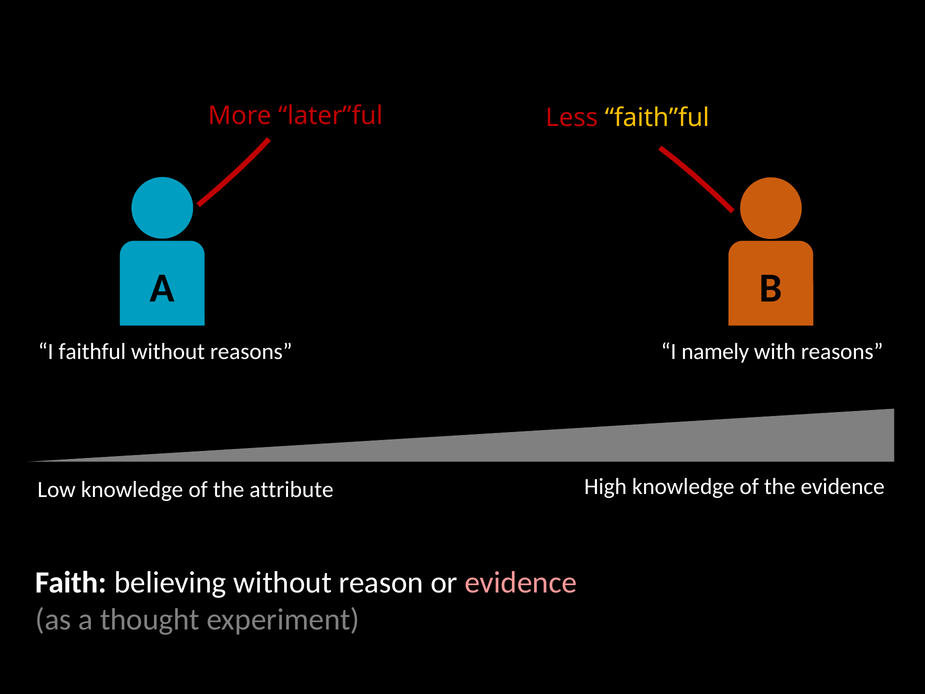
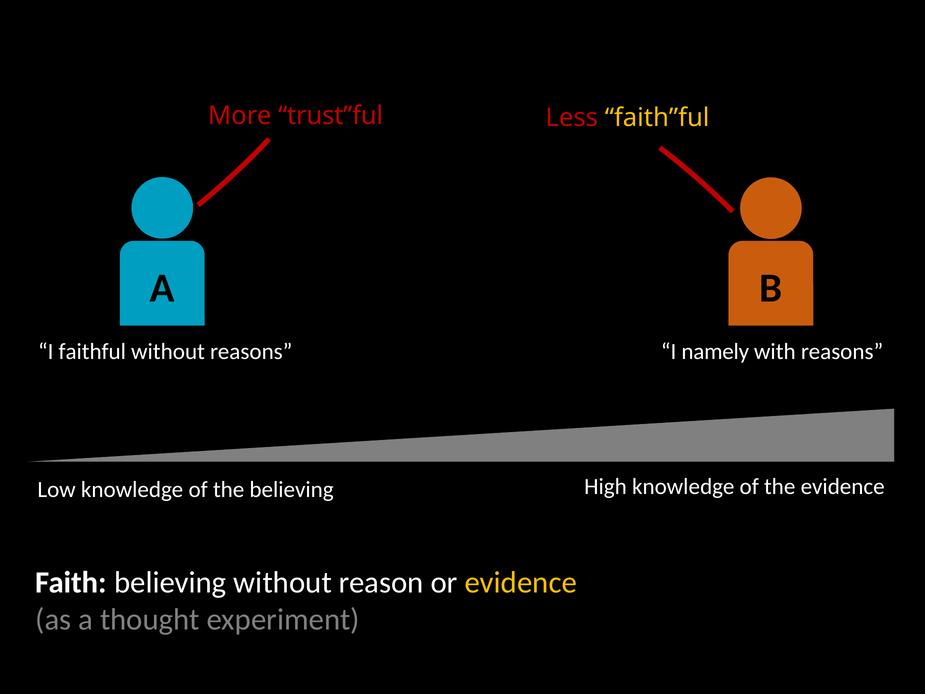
later”ful: later”ful -> trust”ful (331, 116)
the attribute: attribute -> believing (292, 489)
evidence colour: pink -> yellow (521, 582)
